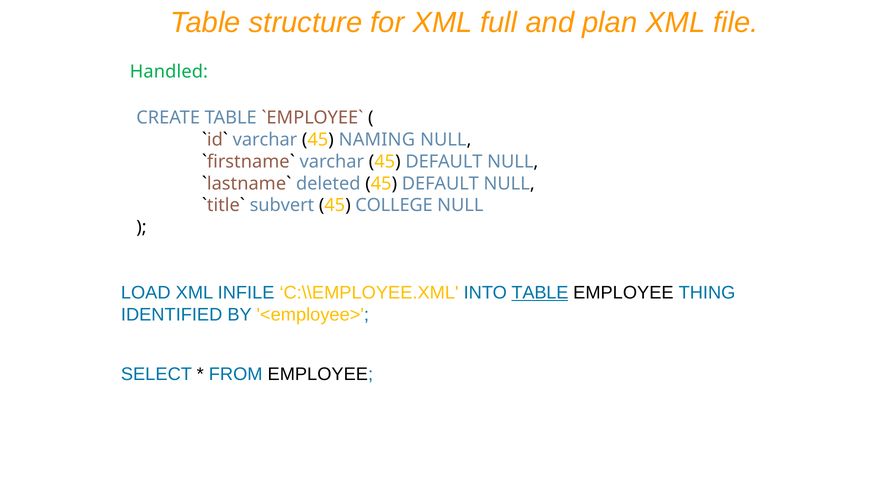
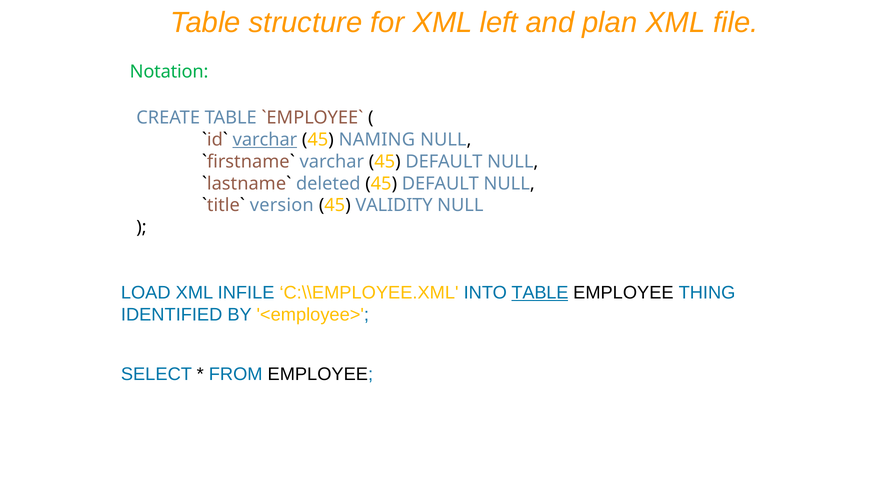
full: full -> left (499, 23)
Handled: Handled -> Notation (169, 72)
varchar underline: none -> present (265, 140)
subvert: subvert -> version (282, 206)
COLLEGE: COLLEGE -> VALIDITY (394, 206)
